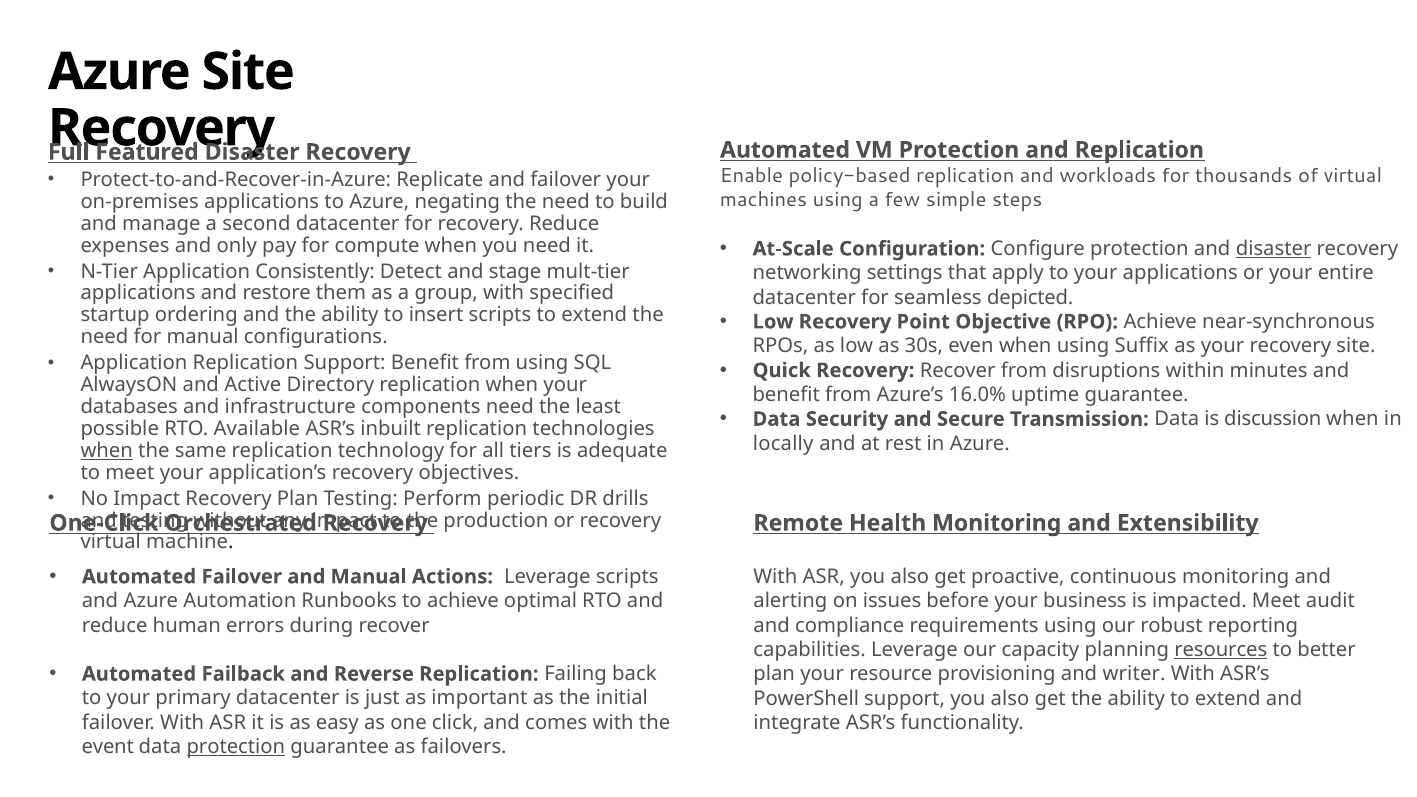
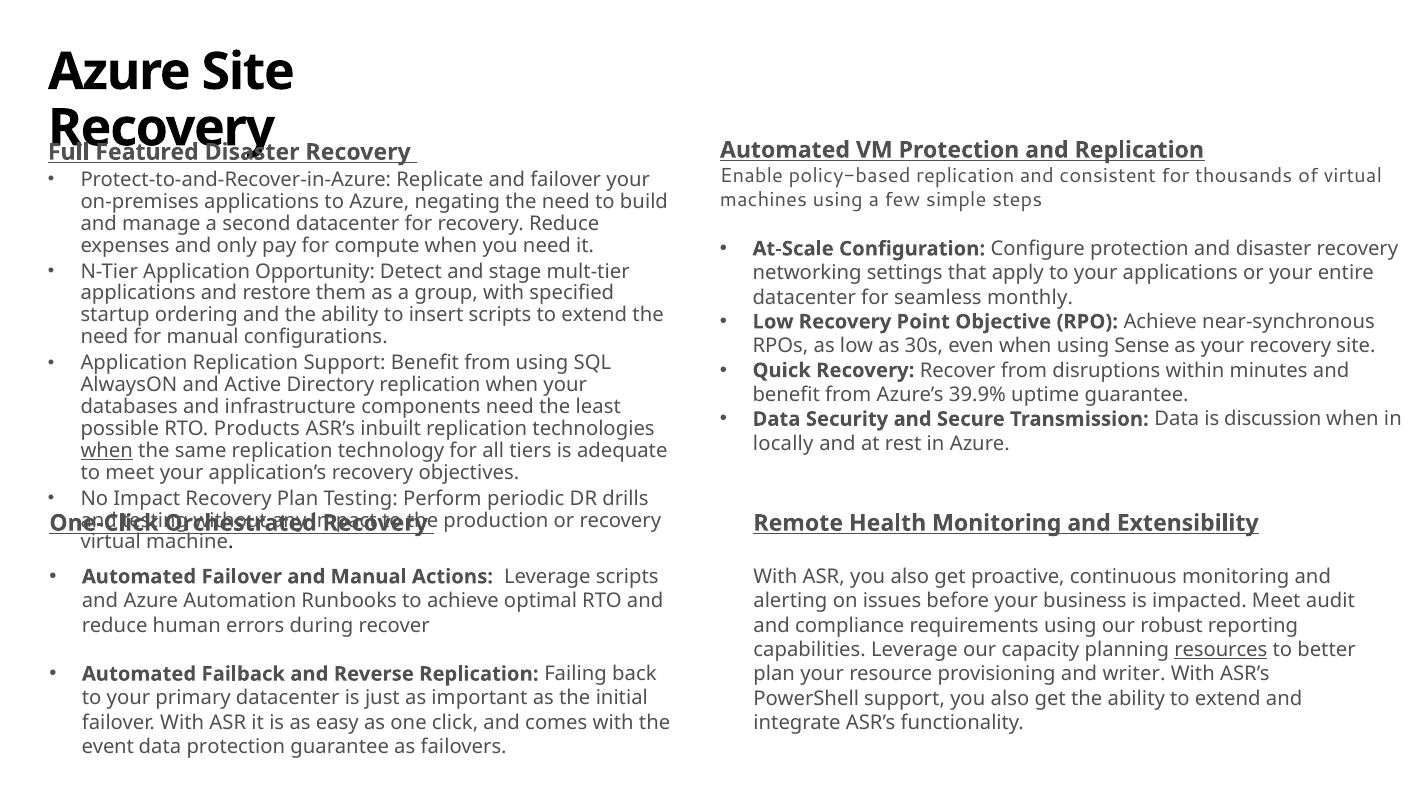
workloads: workloads -> consistent (1108, 176)
disaster underline: present -> none (1274, 249)
Consistently: Consistently -> Opportunity (315, 271)
depicted: depicted -> monthly (1030, 297)
Suffix: Suffix -> Sense (1142, 346)
16.0%: 16.0% -> 39.9% (978, 395)
Available: Available -> Products (257, 429)
protection underline: present -> none (236, 747)
